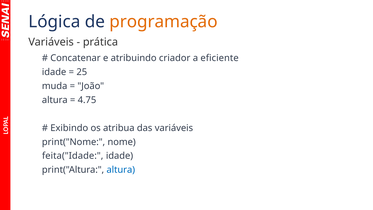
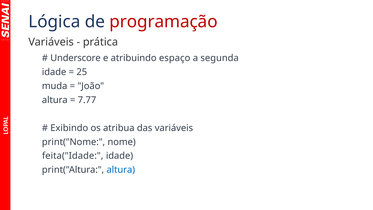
programação colour: orange -> red (164, 22)
Concatenar: Concatenar -> Underscore (76, 58)
criador: criador -> espaço (175, 58)
eficiente: eficiente -> segunda (220, 58)
4.75: 4.75 -> 7.77 (87, 100)
